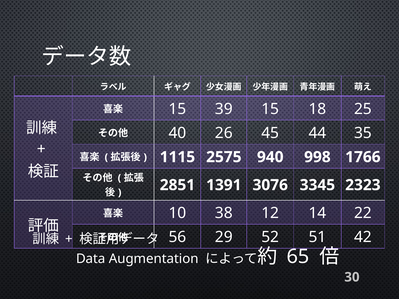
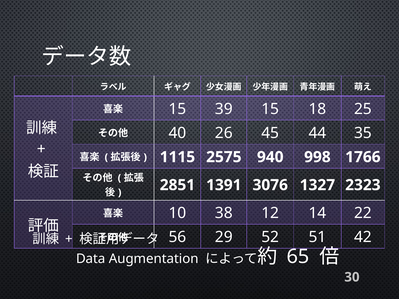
3345: 3345 -> 1327 (317, 185)
